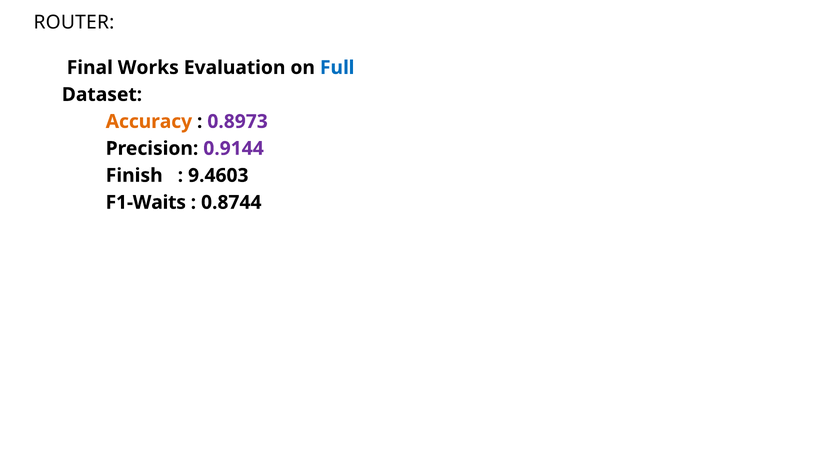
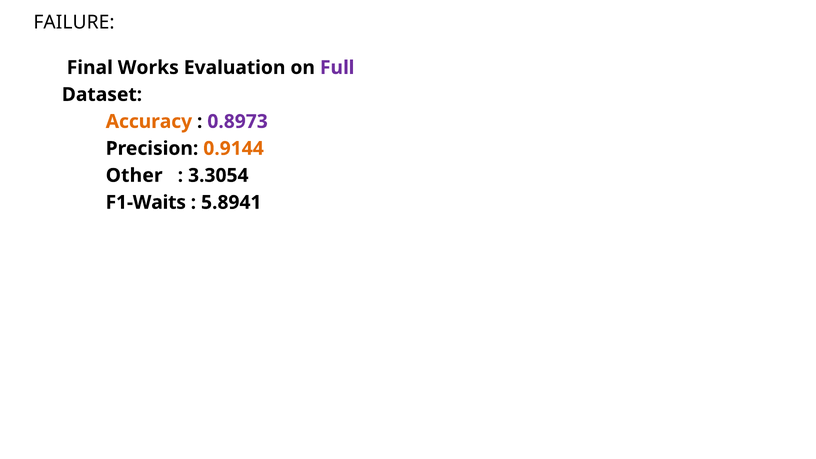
ROUTER: ROUTER -> FAILURE (74, 22)
Full colour: blue -> purple (337, 68)
0.9144 colour: purple -> orange (234, 149)
Finish: Finish -> Other (134, 175)
9.4603: 9.4603 -> 3.3054 (218, 175)
0.8744: 0.8744 -> 5.8941 (231, 202)
